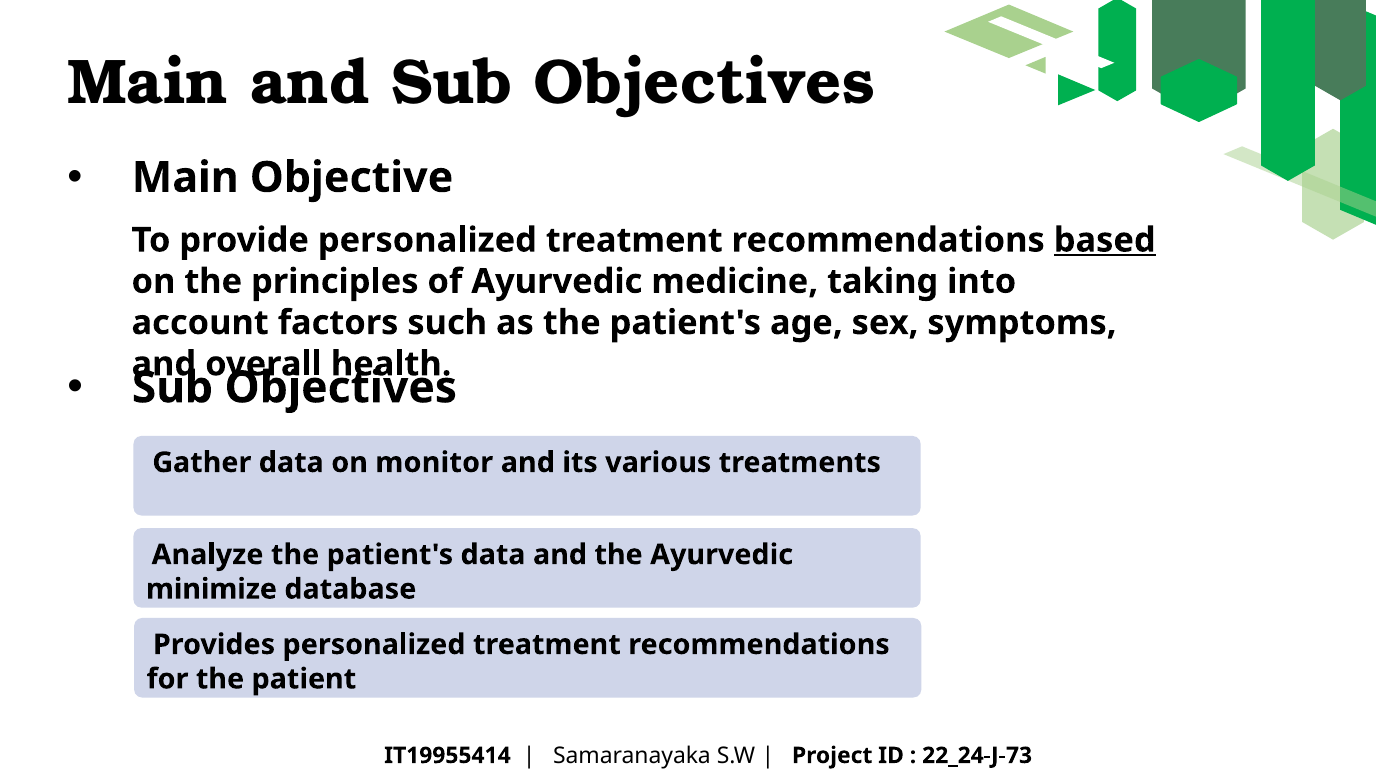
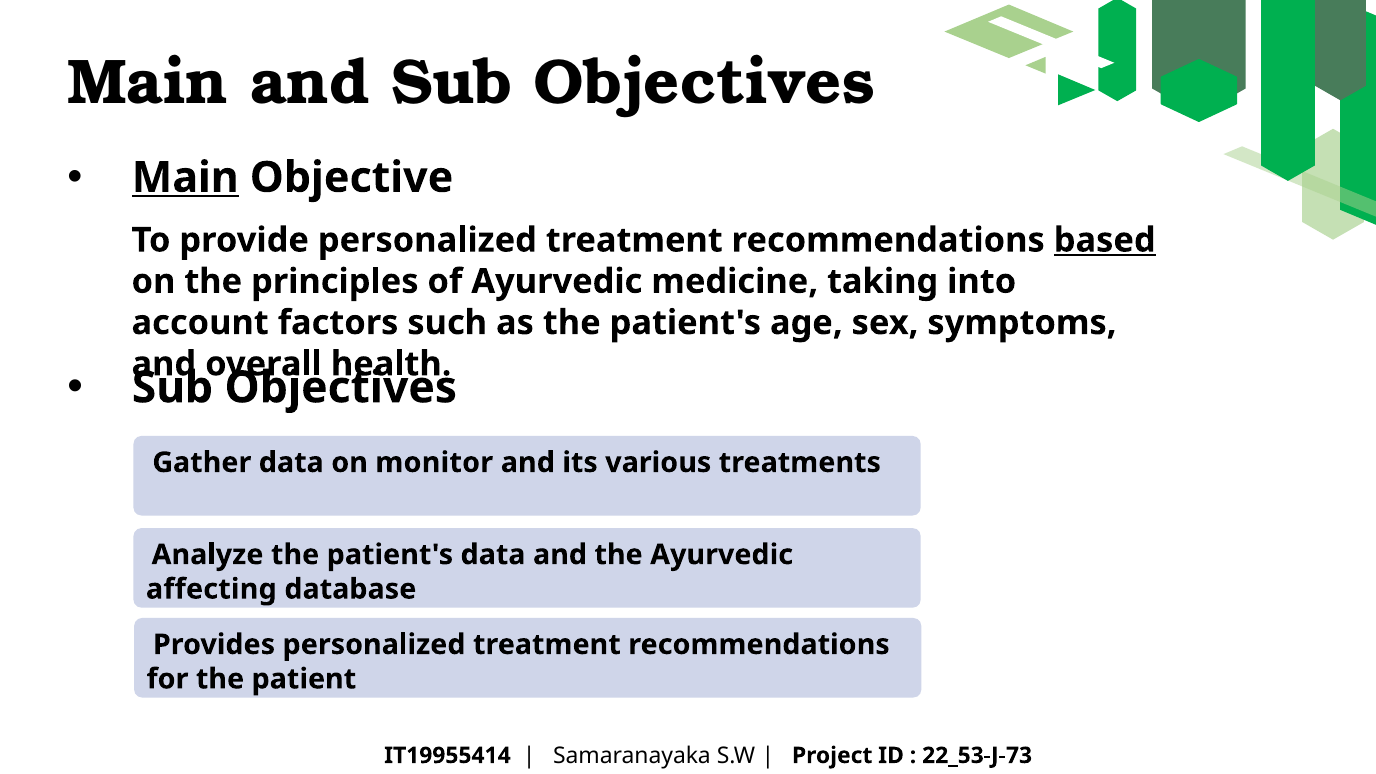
Main underline: none -> present (185, 178)
minimize: minimize -> affecting (211, 589)
22_24-J-73: 22_24-J-73 -> 22_53-J-73 (977, 756)
